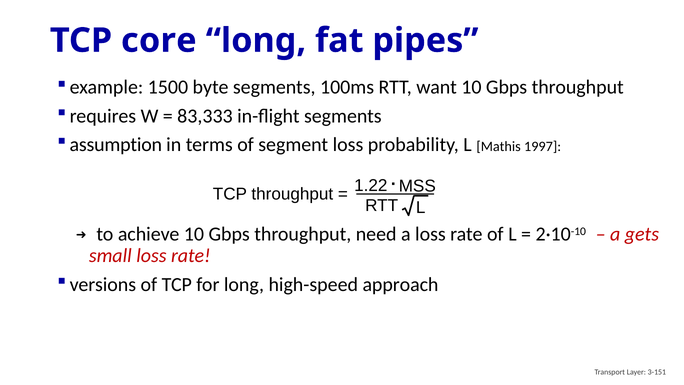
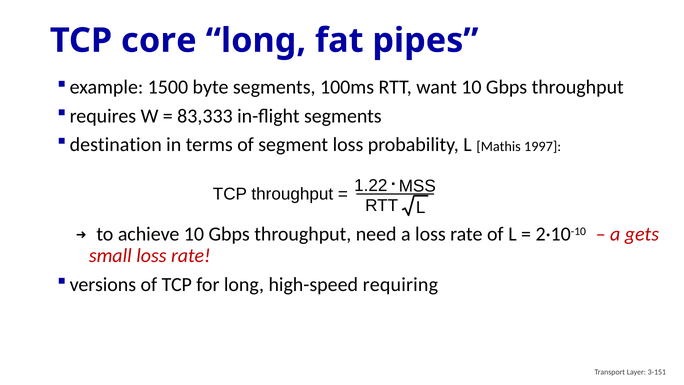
assumption: assumption -> destination (116, 145)
approach: approach -> requiring (400, 284)
